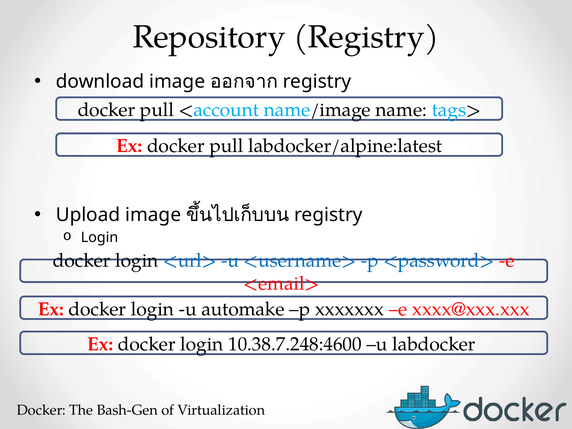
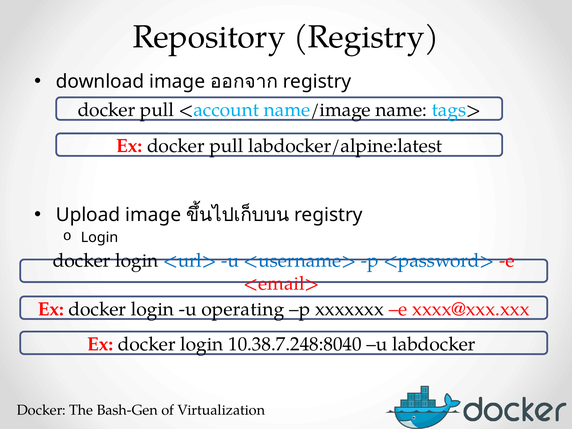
automake: automake -> operating (243, 309)
10.38.7.248:4600: 10.38.7.248:4600 -> 10.38.7.248:8040 (295, 344)
